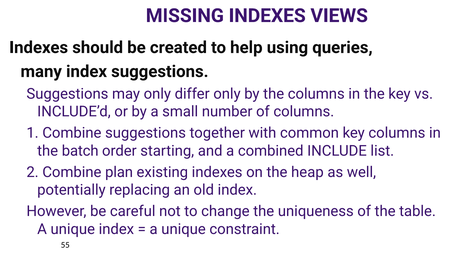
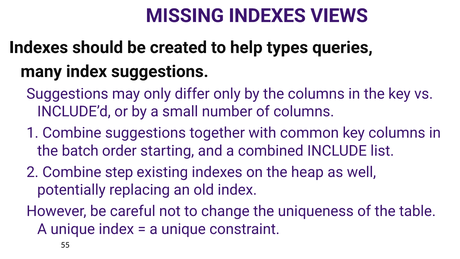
using: using -> types (287, 47)
plan: plan -> step (119, 172)
